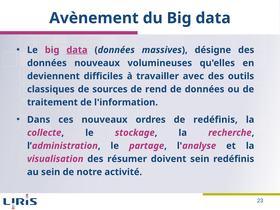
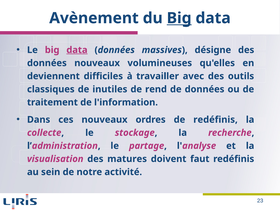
Big underline: none -> present (179, 18)
sources: sources -> inutiles (110, 89)
résumer: résumer -> matures (127, 159)
doivent sein: sein -> faut (200, 159)
